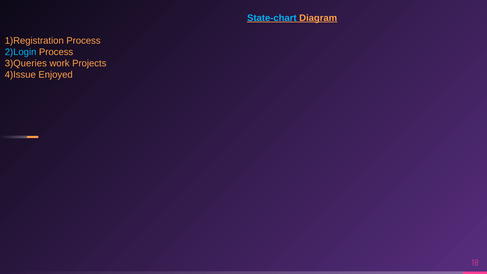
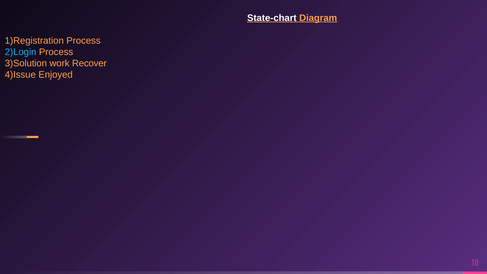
State-chart colour: light blue -> white (272, 18)
3)Queries: 3)Queries -> 3)Solution (26, 63)
Projects: Projects -> Recover (89, 63)
